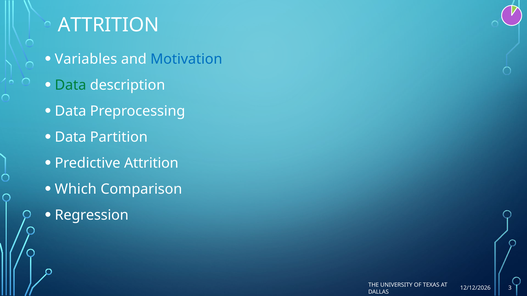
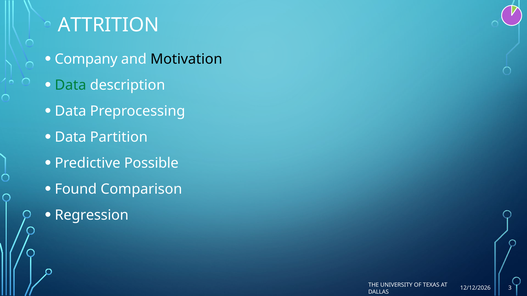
Variables: Variables -> Company (86, 59)
Motivation colour: blue -> black (186, 59)
Predictive Attrition: Attrition -> Possible (151, 163)
Which: Which -> Found (76, 189)
